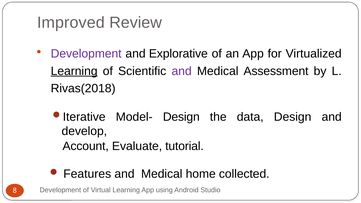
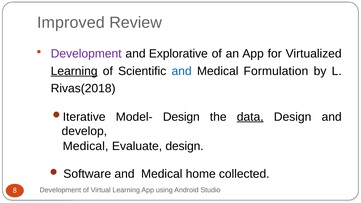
and colour: purple -> blue (182, 71)
Assessment: Assessment -> Formulation (276, 71)
data underline: none -> present (250, 117)
Account: Account -> Medical (86, 146)
Evaluate tutorial: tutorial -> design (185, 146)
Features: Features -> Software (87, 174)
